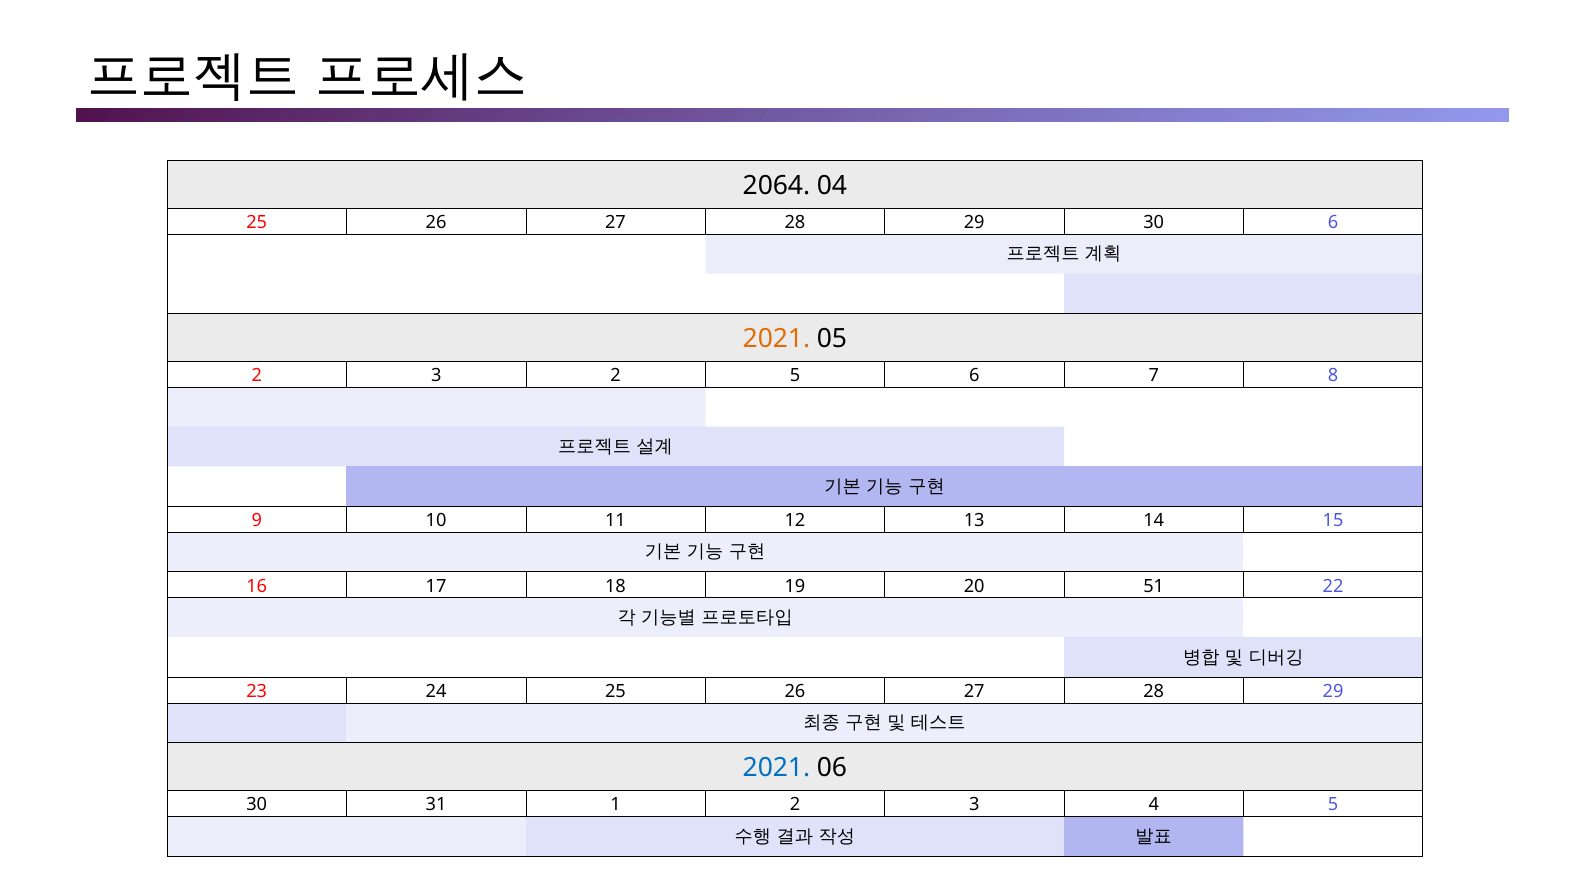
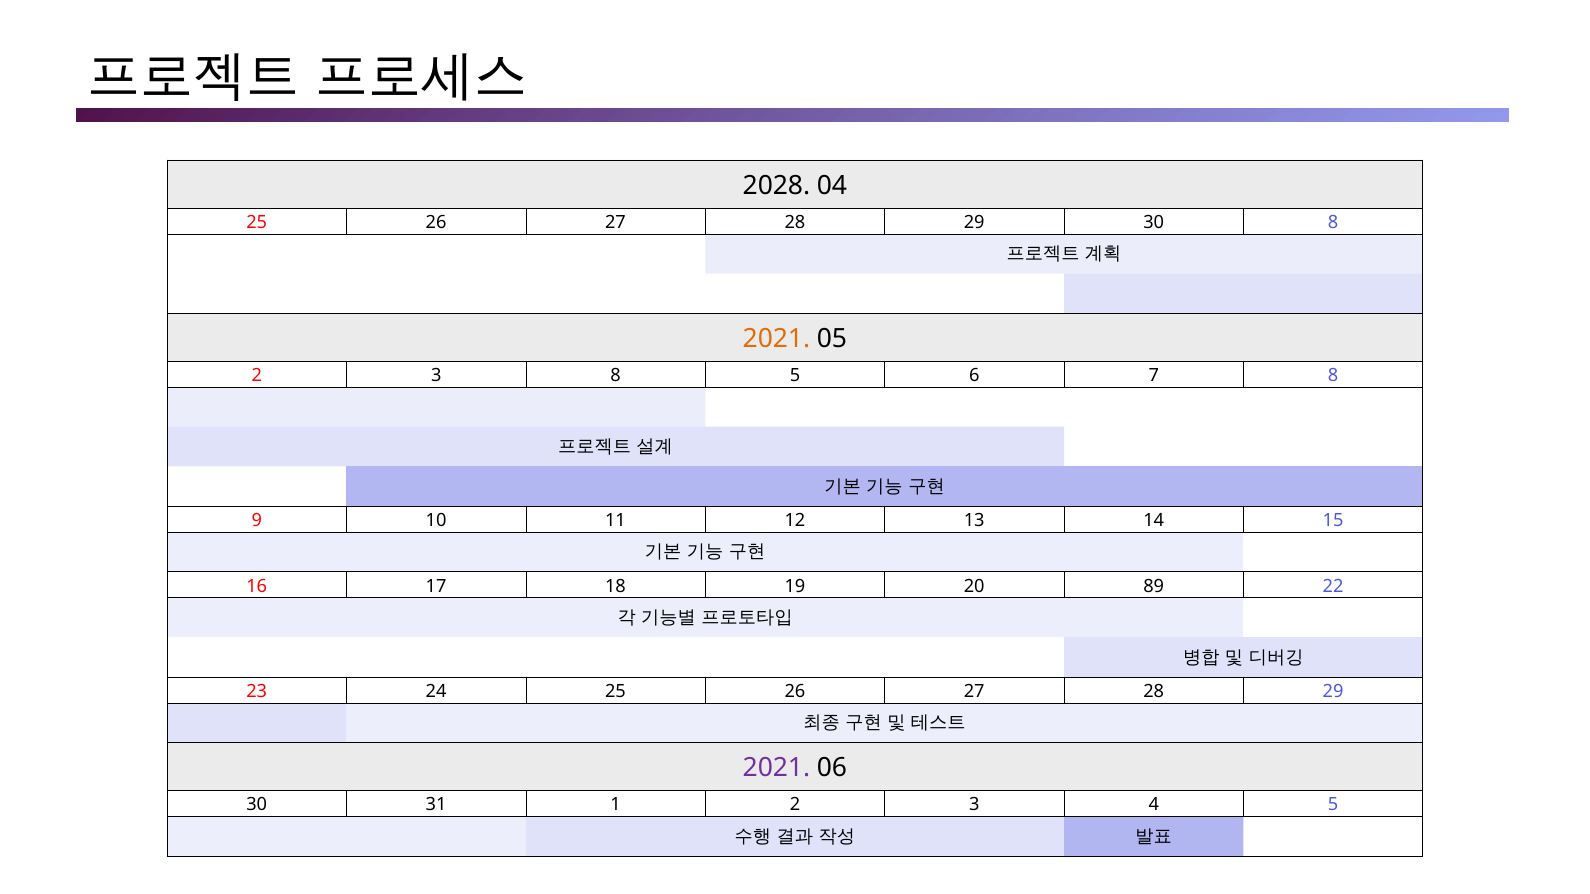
2064: 2064 -> 2028 (776, 186)
30 6: 6 -> 8 (1333, 222)
3 2: 2 -> 8 (616, 376)
51: 51 -> 89 (1154, 586)
2021 colour: blue -> purple (776, 768)
